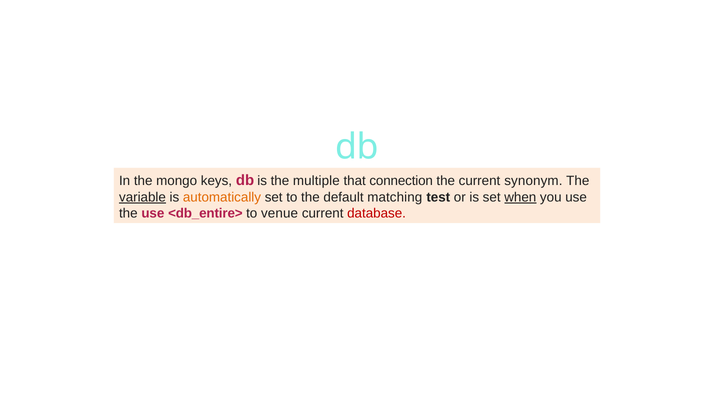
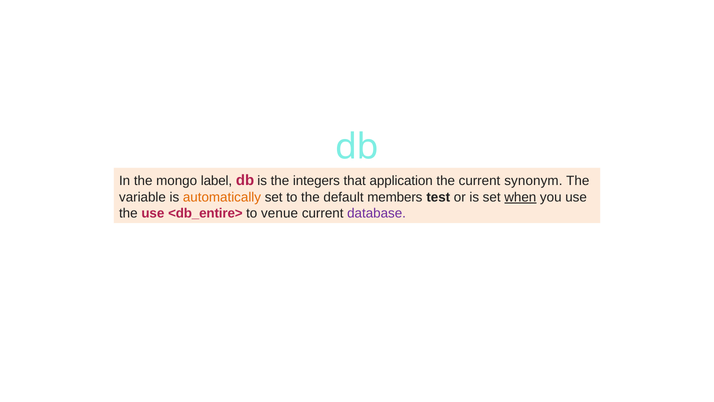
keys: keys -> label (217, 181)
multiple: multiple -> integers (316, 181)
connection: connection -> application (401, 181)
variable underline: present -> none (142, 197)
matching: matching -> members (395, 197)
database colour: red -> purple (377, 213)
